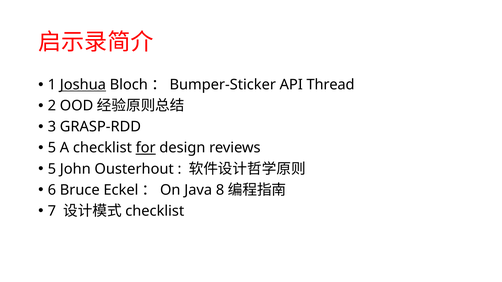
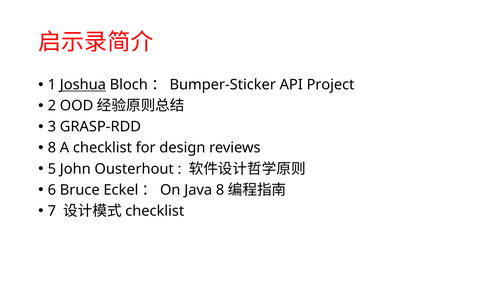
Thread: Thread -> Project (330, 85)
5: 5 -> 8 (52, 148)
for underline: present -> none (146, 148)
